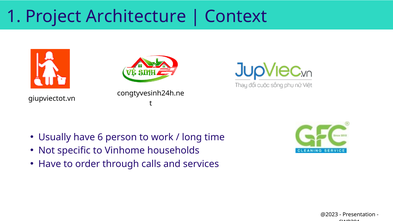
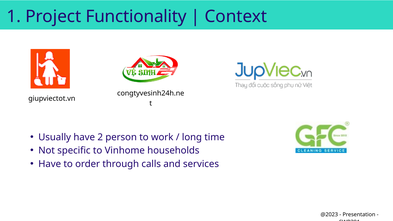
Architecture: Architecture -> Functionality (136, 16)
6: 6 -> 2 (100, 137)
